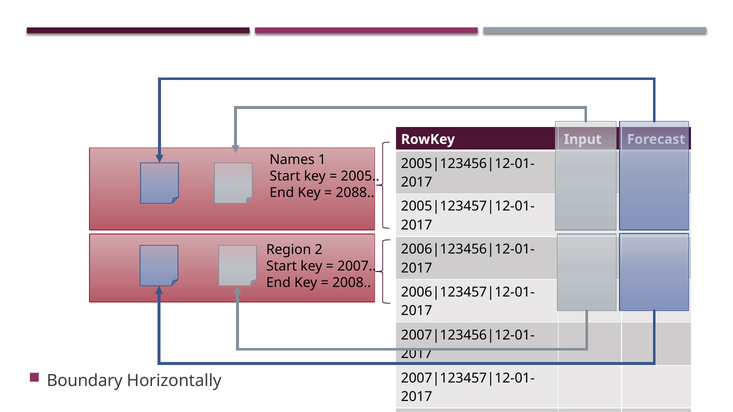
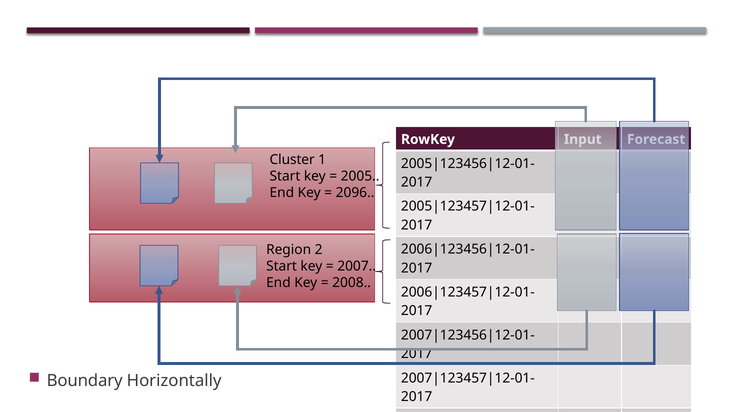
Names: Names -> Cluster (292, 160)
2088: 2088 -> 2096 (355, 193)
